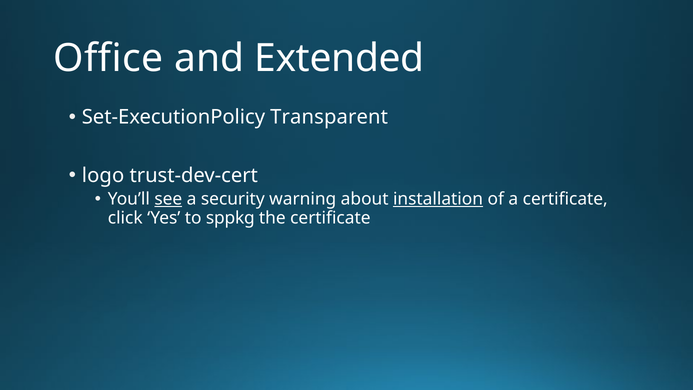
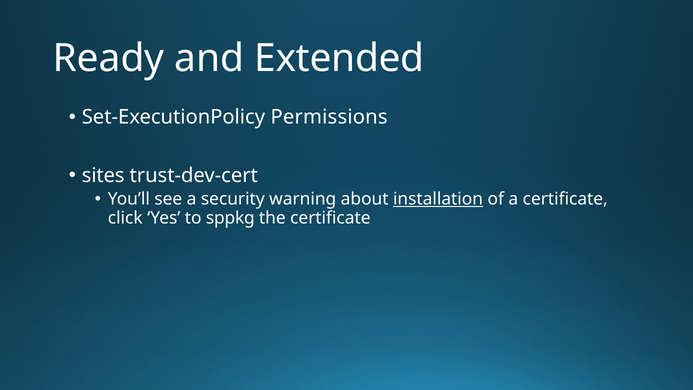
Office: Office -> Ready (109, 58)
Transparent: Transparent -> Permissions (329, 117)
logo: logo -> sites (103, 175)
see underline: present -> none (168, 199)
